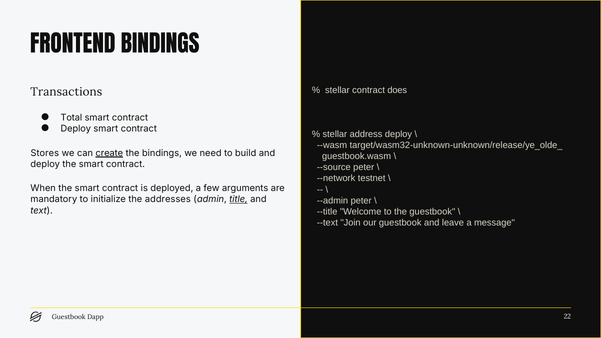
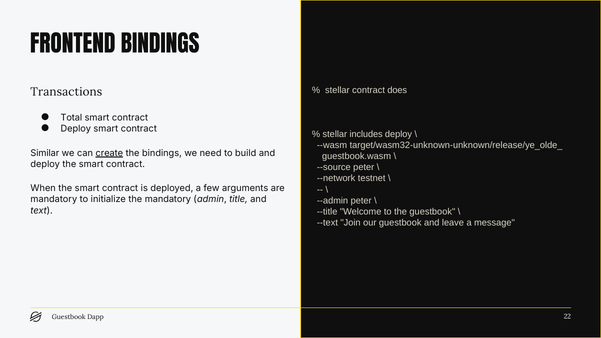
address: address -> includes (366, 134)
Stores: Stores -> Similar (45, 153)
the addresses: addresses -> mandatory (168, 200)
title underline: present -> none (239, 200)
